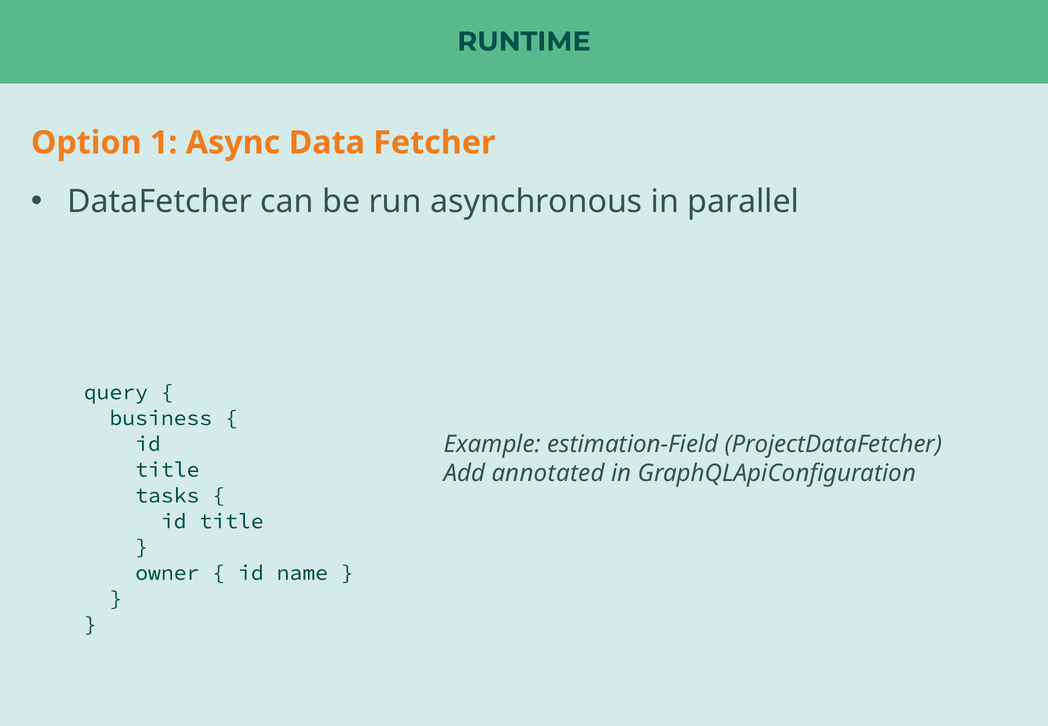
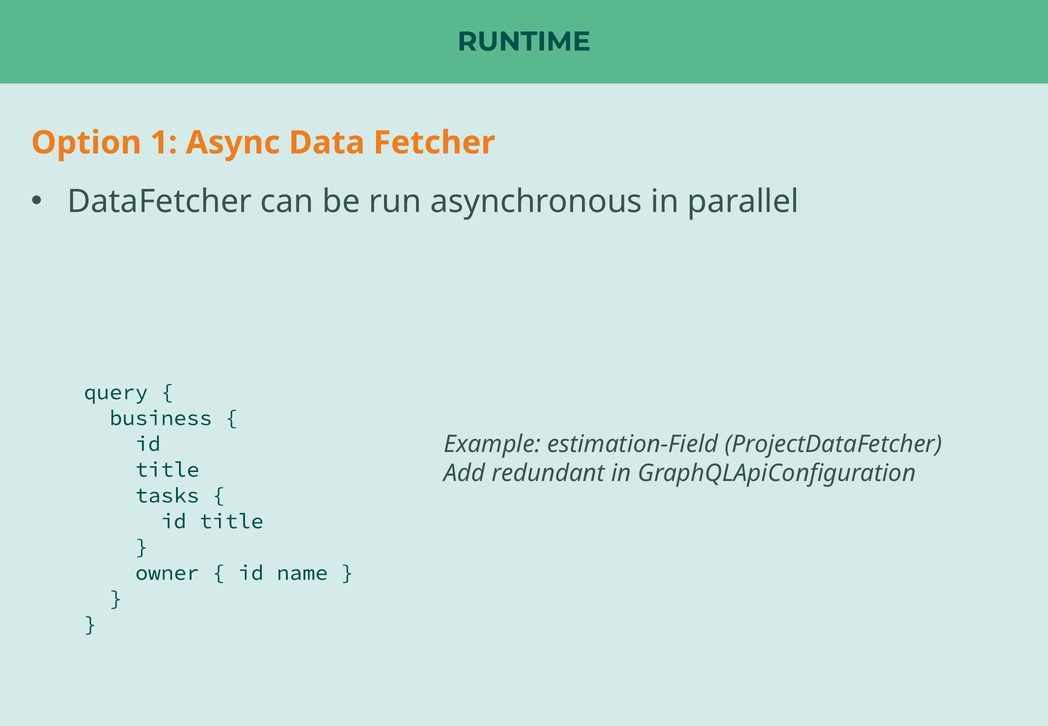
annotated: annotated -> redundant (548, 473)
